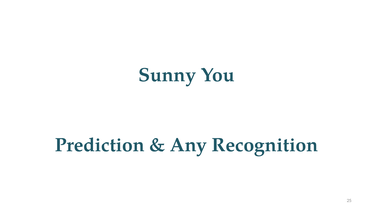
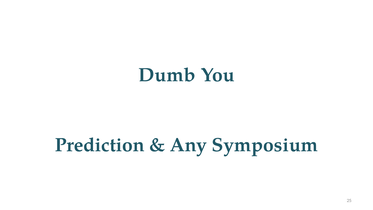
Sunny: Sunny -> Dumb (167, 75)
Recognition: Recognition -> Symposium (265, 145)
